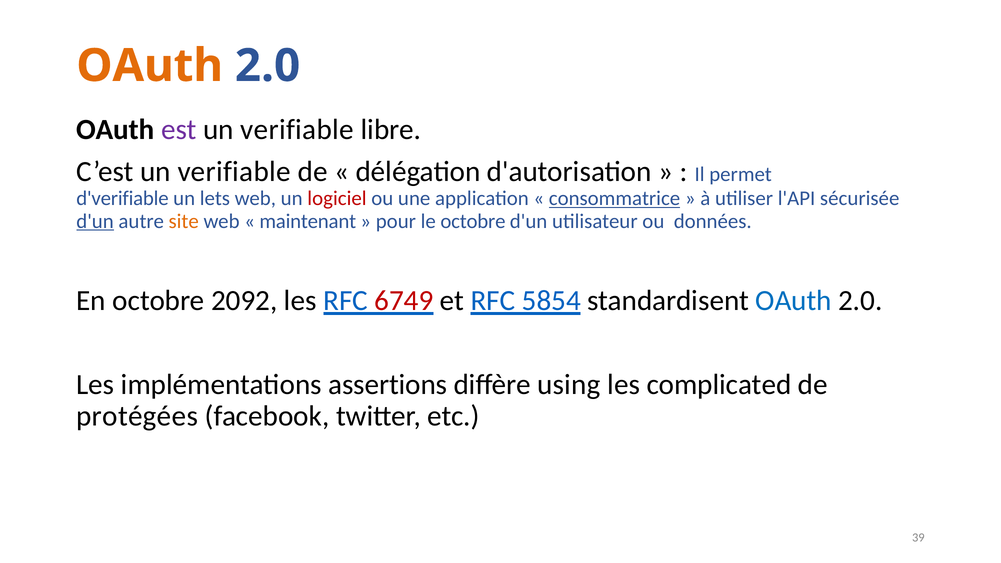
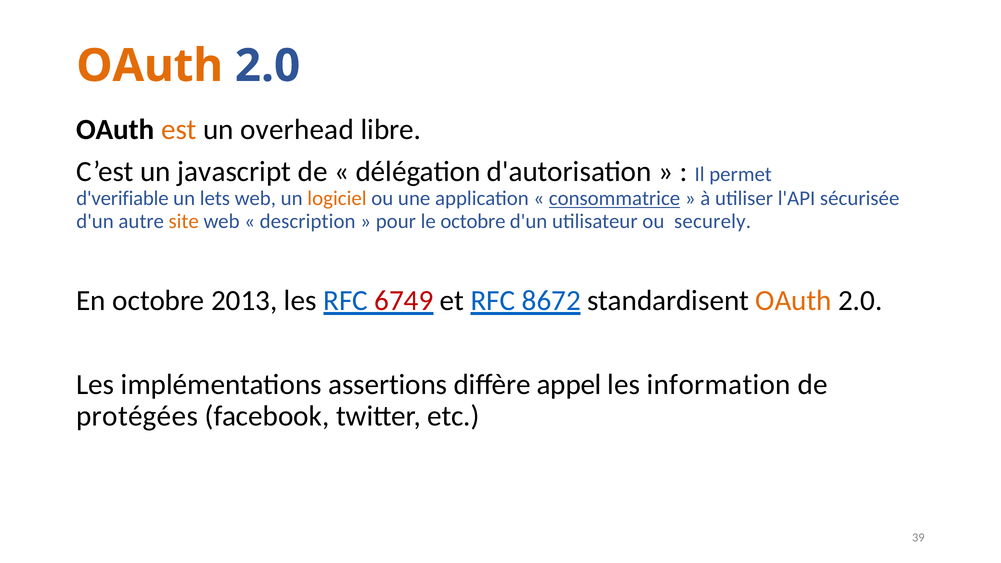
est colour: purple -> orange (179, 130)
verifiable: verifiable -> overhead (297, 130)
C’est un verifiable: verifiable -> javascript (234, 171)
logiciel colour: red -> orange (337, 199)
d'un underline: present -> none (95, 221)
maintenant: maintenant -> description (308, 221)
données: données -> securely (713, 221)
2092: 2092 -> 2013 (244, 301)
5854: 5854 -> 8672 (551, 301)
OAuth colour: blue -> orange (794, 301)
using: using -> appel (569, 385)
complicated: complicated -> information (719, 385)
